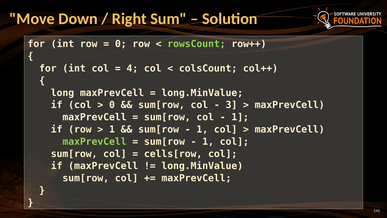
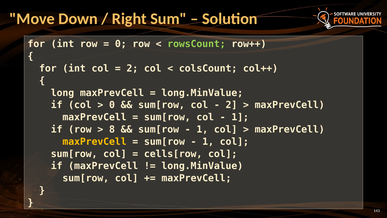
4: 4 -> 2 (132, 68)
3: 3 -> 2 (231, 105)
1: 1 -> 8 (112, 129)
maxPrevCell colour: light green -> yellow (95, 141)
